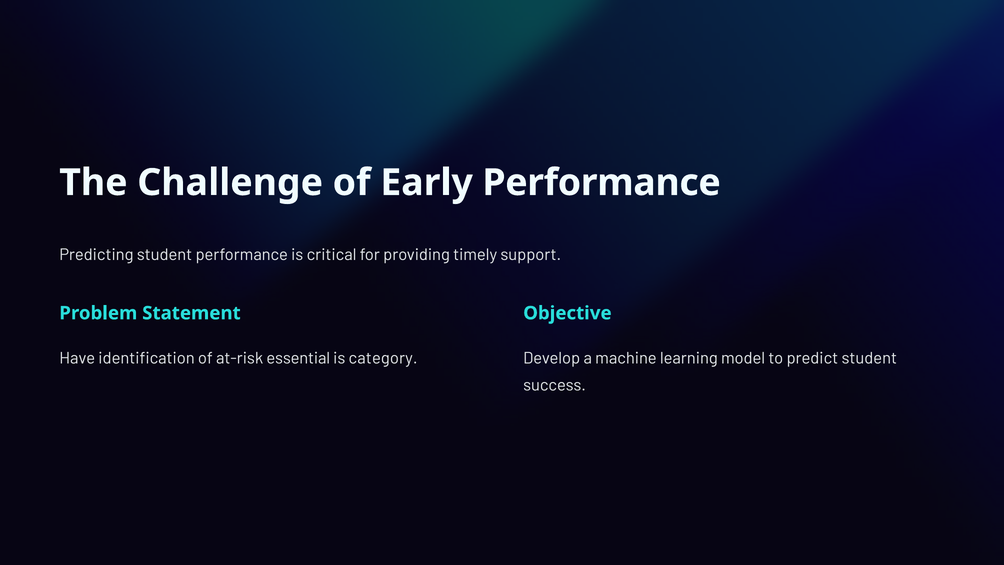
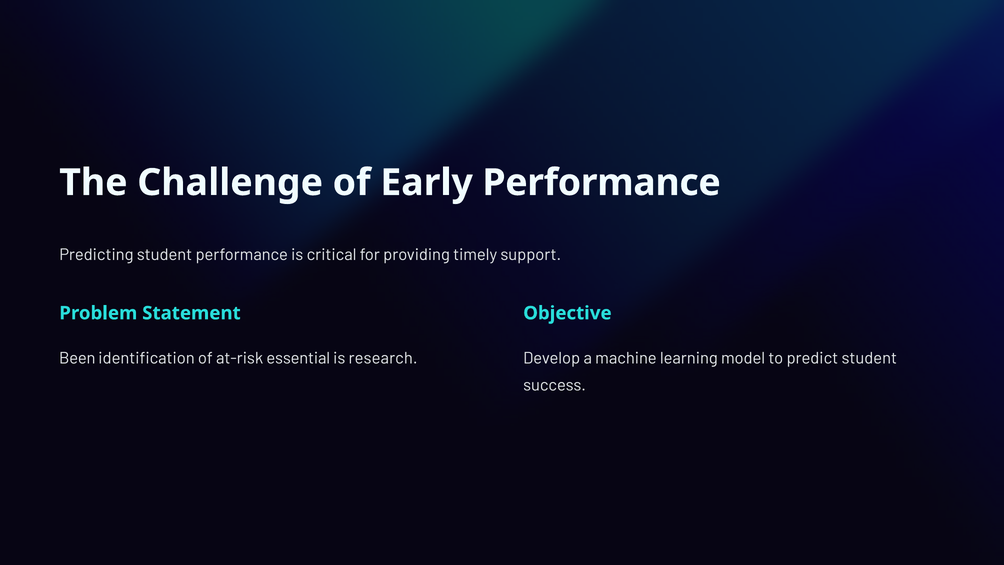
Have: Have -> Been (77, 358)
category: category -> research (383, 358)
